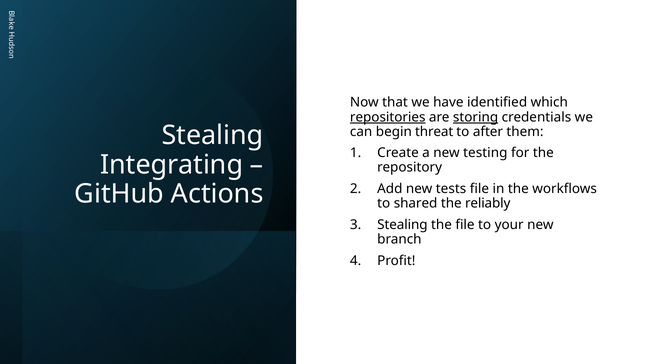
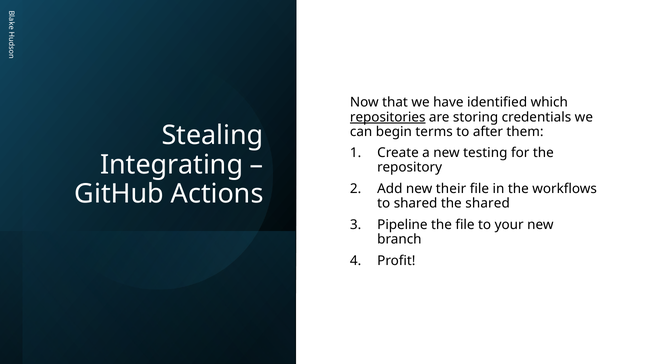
storing underline: present -> none (476, 117)
threat: threat -> terms (434, 132)
tests: tests -> their (451, 189)
the reliably: reliably -> shared (488, 203)
Stealing: Stealing -> Pipeline (402, 225)
